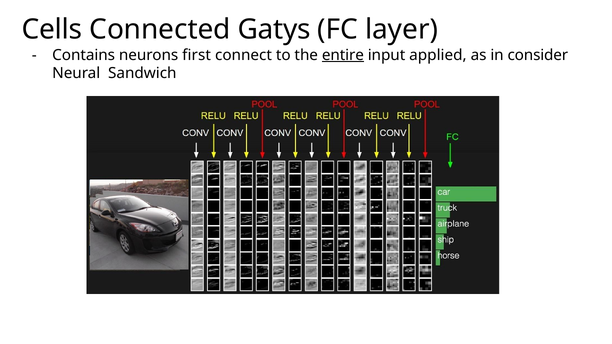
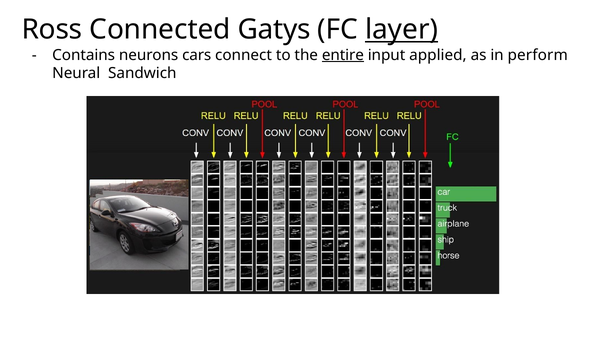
Cells: Cells -> Ross (52, 30)
layer underline: none -> present (402, 30)
first: first -> cars (197, 55)
consider: consider -> perform (538, 55)
